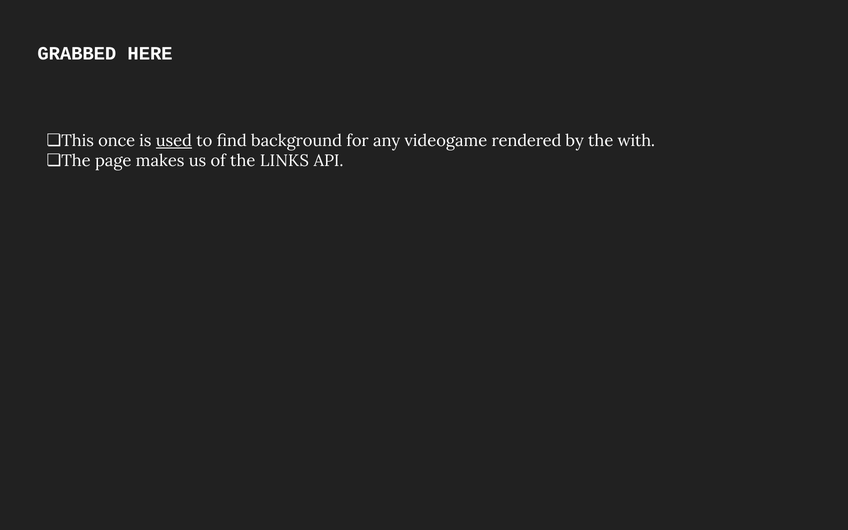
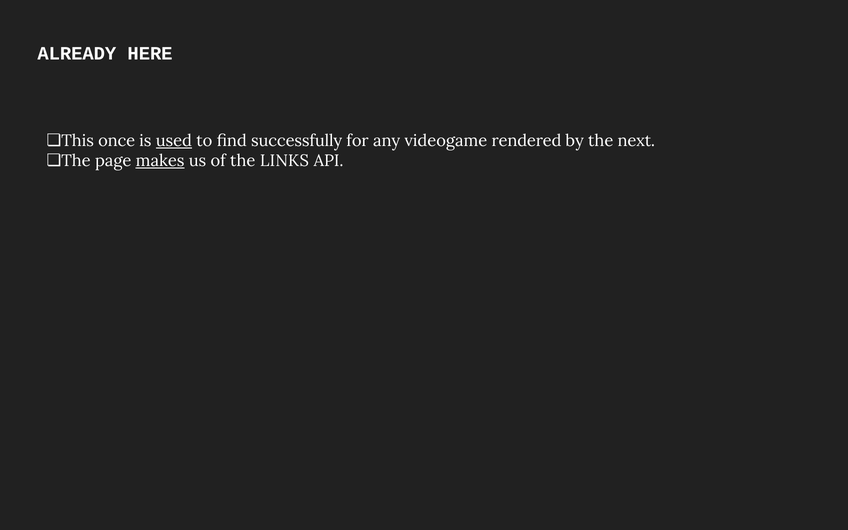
GRABBED: GRABBED -> ALREADY (77, 54)
background: background -> successfully (297, 141)
with: with -> next (636, 141)
makes underline: none -> present (160, 161)
